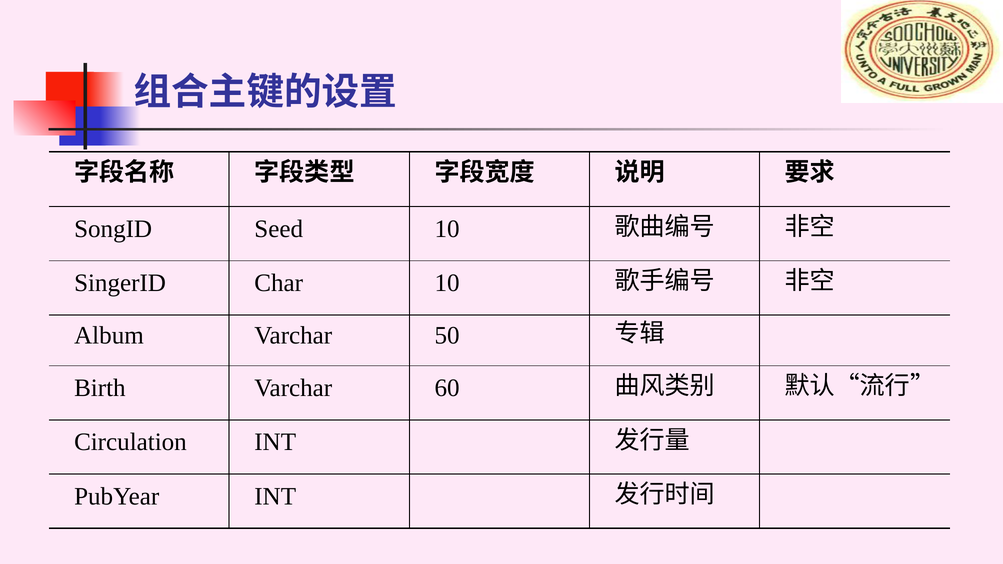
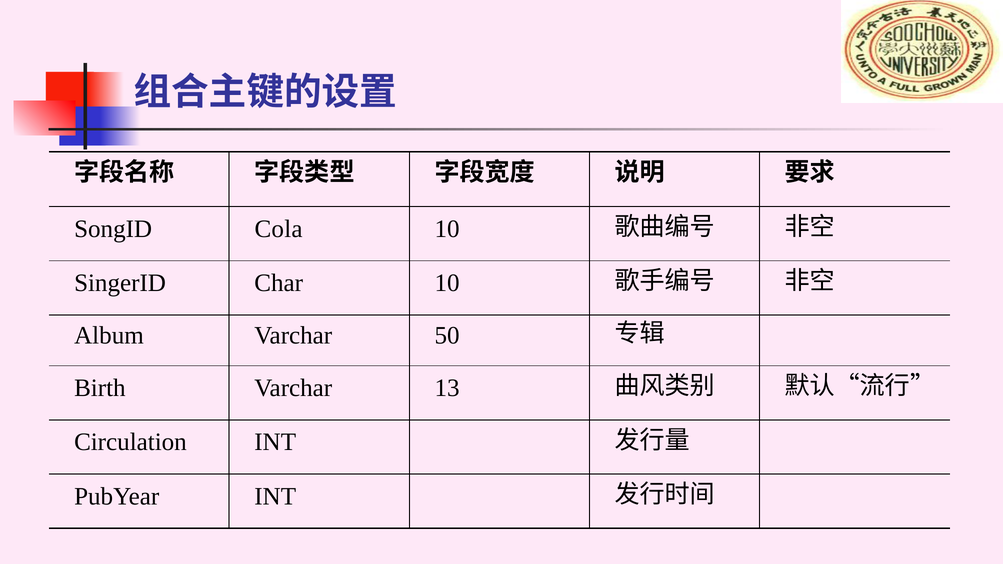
Seed: Seed -> Cola (279, 229)
60: 60 -> 13 (447, 388)
